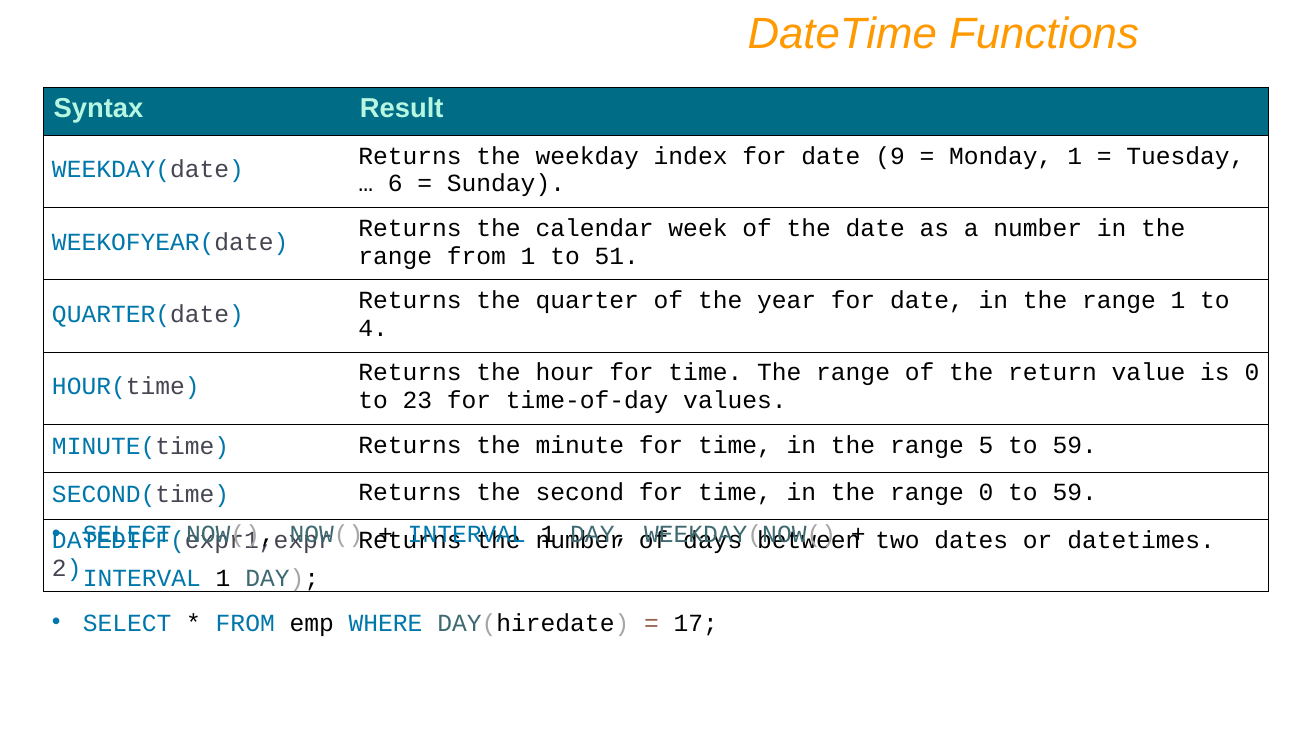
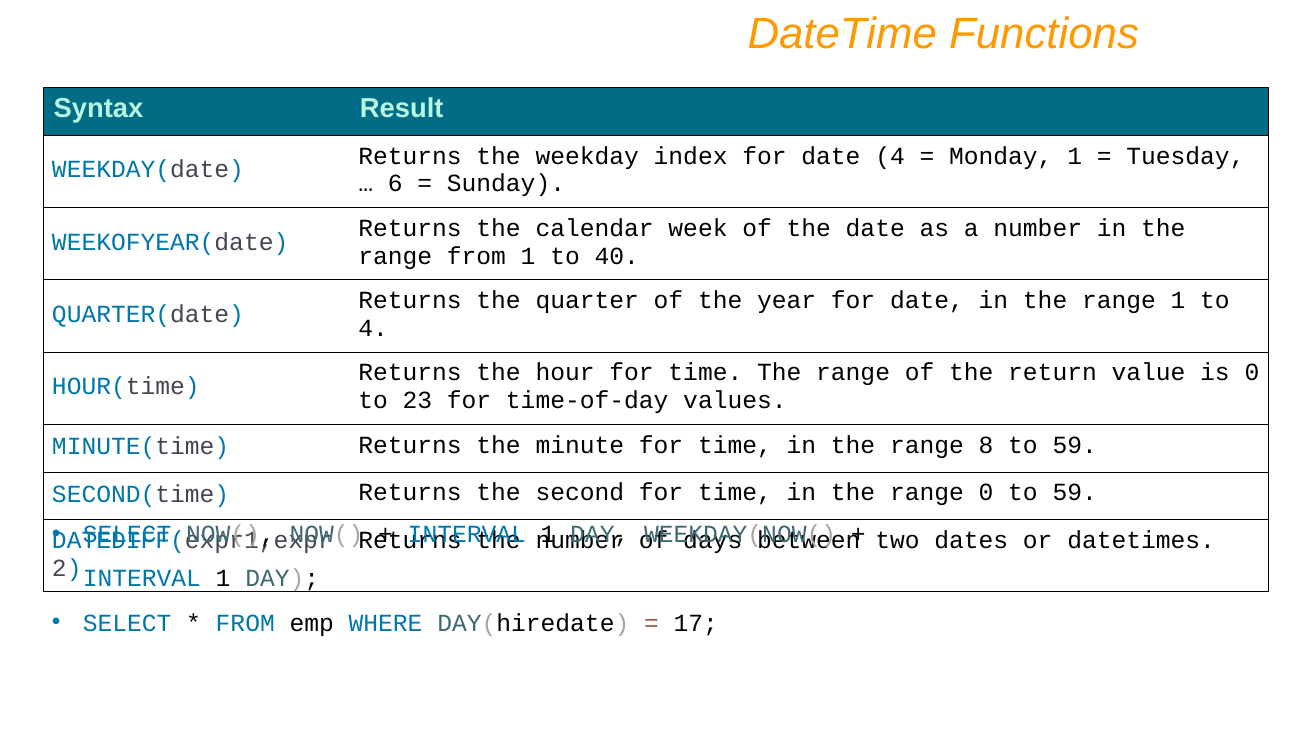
date 9: 9 -> 4 (890, 156)
51: 51 -> 40 (617, 256)
5: 5 -> 8 (986, 445)
